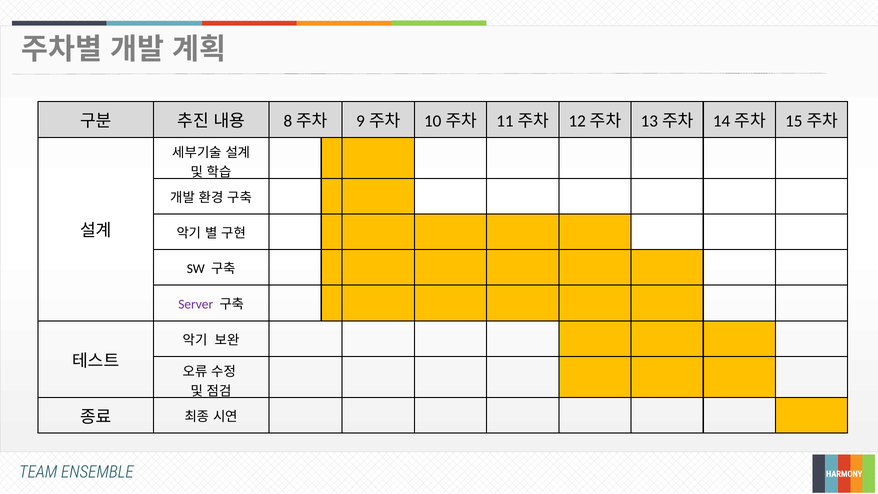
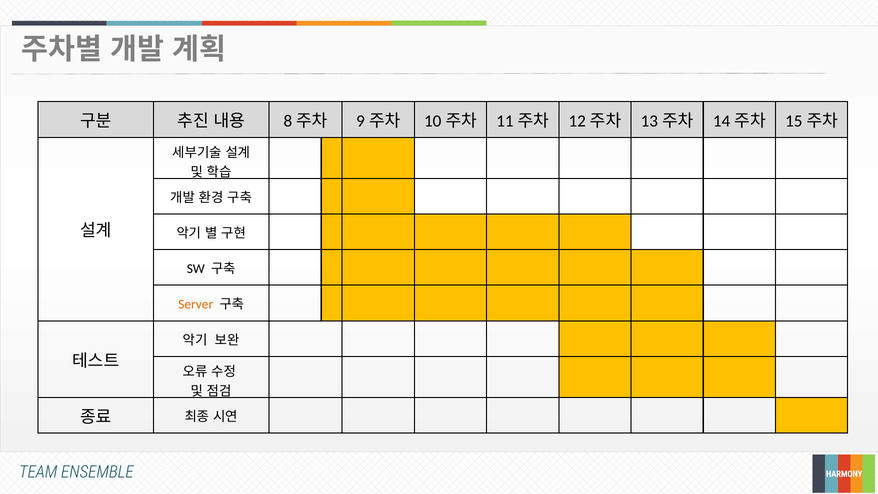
Server colour: purple -> orange (196, 304)
